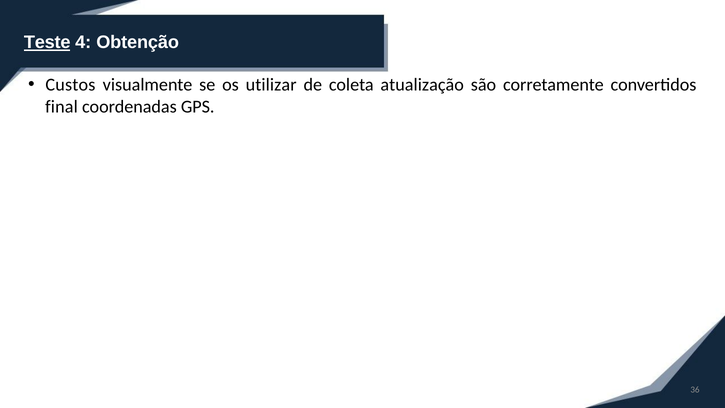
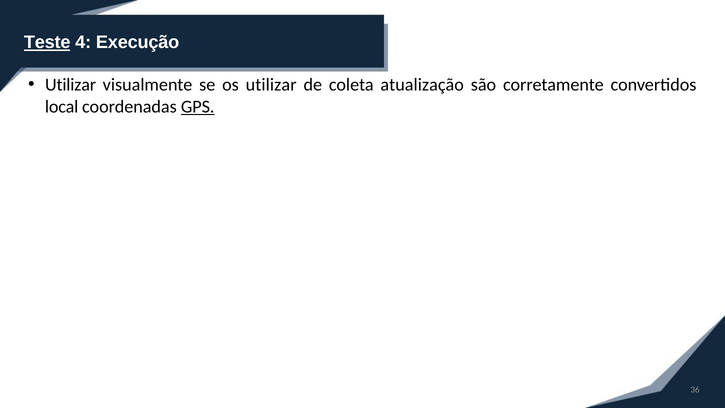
Obtenção: Obtenção -> Execução (138, 42)
Custos: Custos -> Utilizar (71, 85)
final: final -> local (62, 107)
GPS underline: none -> present (198, 107)
